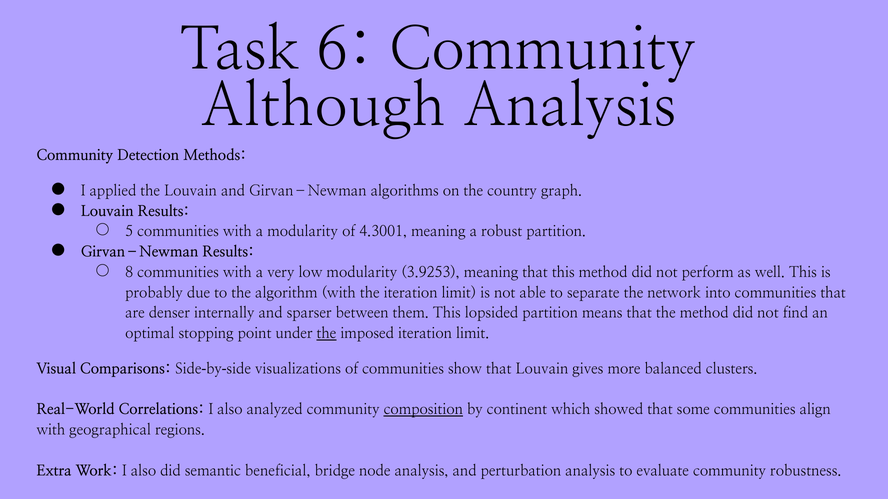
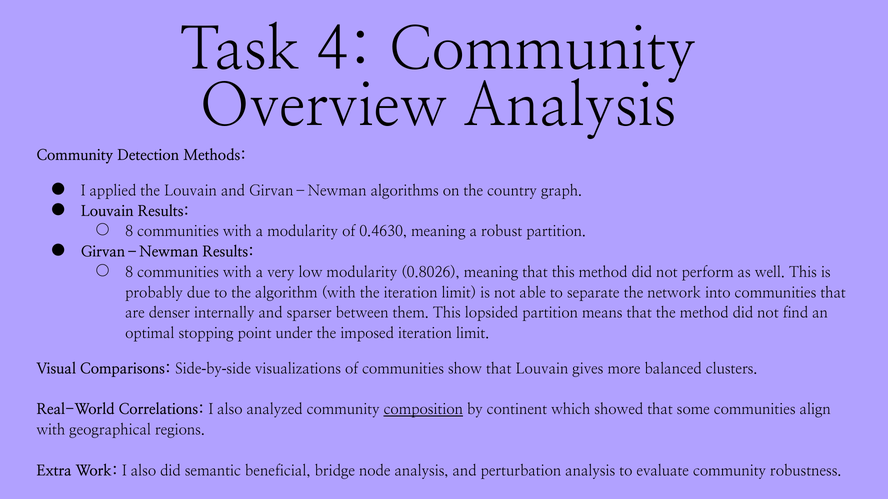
6: 6 -> 4 (344, 50)
Although: Although -> Overview (323, 107)
5: 5 -> 8 (129, 232)
4.3001: 4.3001 -> 0.4630 (383, 232)
3.9253: 3.9253 -> 0.8026 (431, 273)
the underline: present -> none (326, 334)
